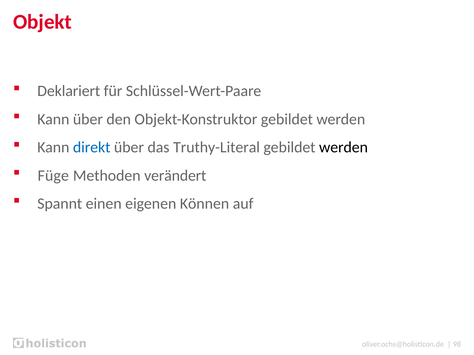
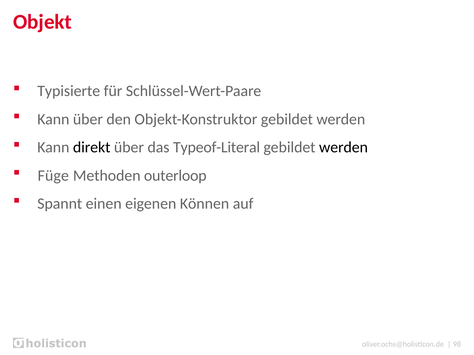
Deklariert: Deklariert -> Typisierte (69, 91)
direkt colour: blue -> black (92, 148)
Truthy-Literal: Truthy-Literal -> Typeof-Literal (217, 148)
verändert: verändert -> outerloop (175, 176)
